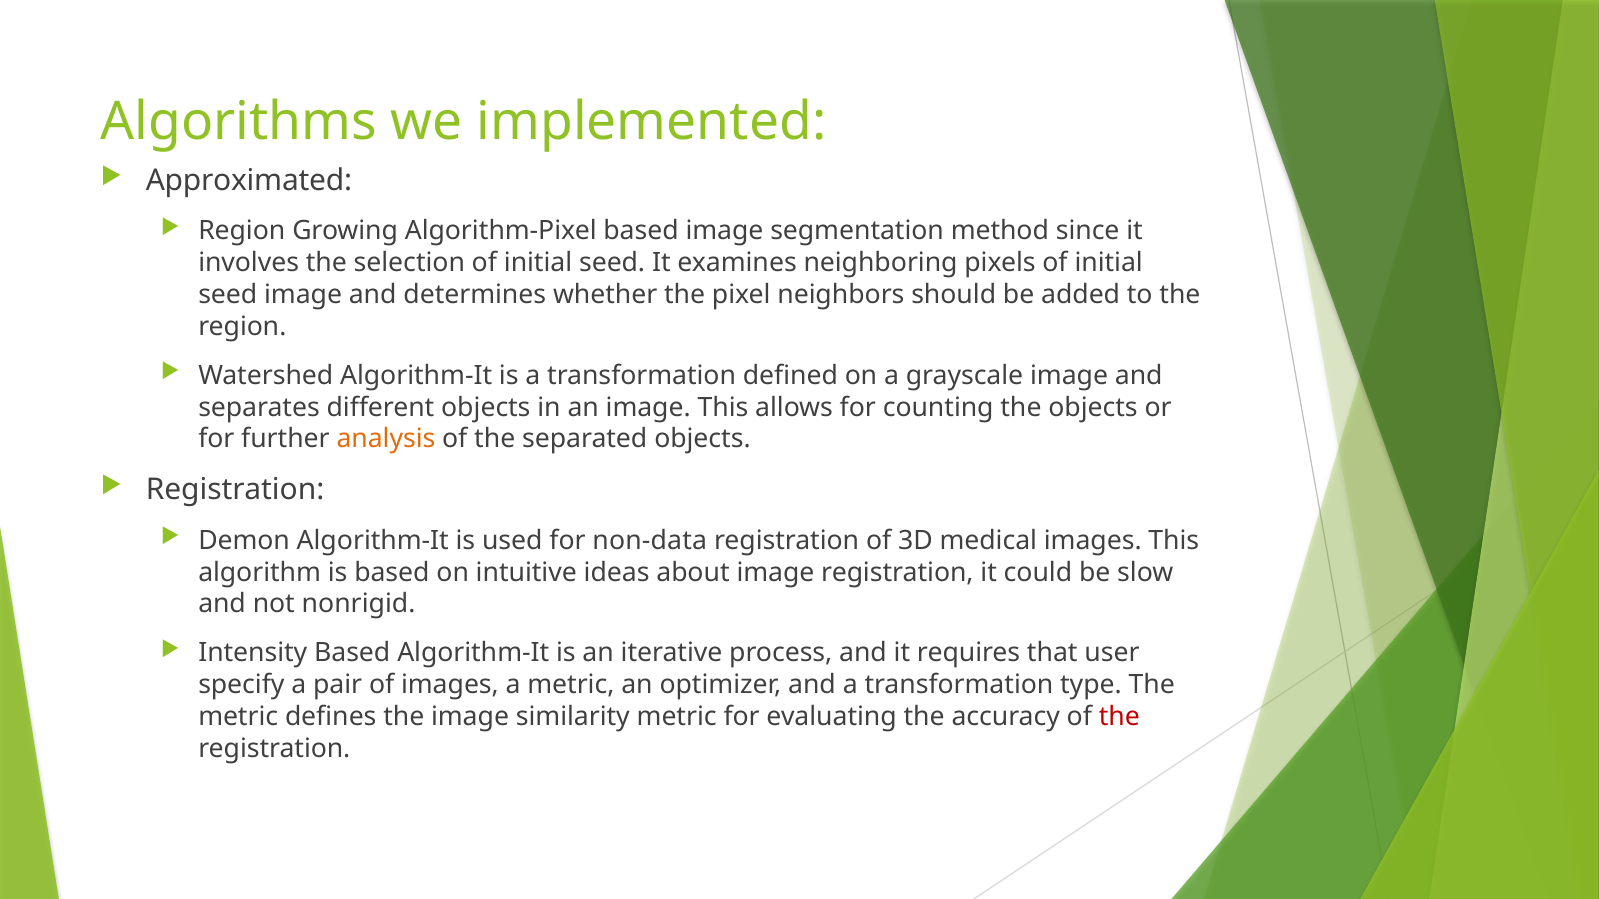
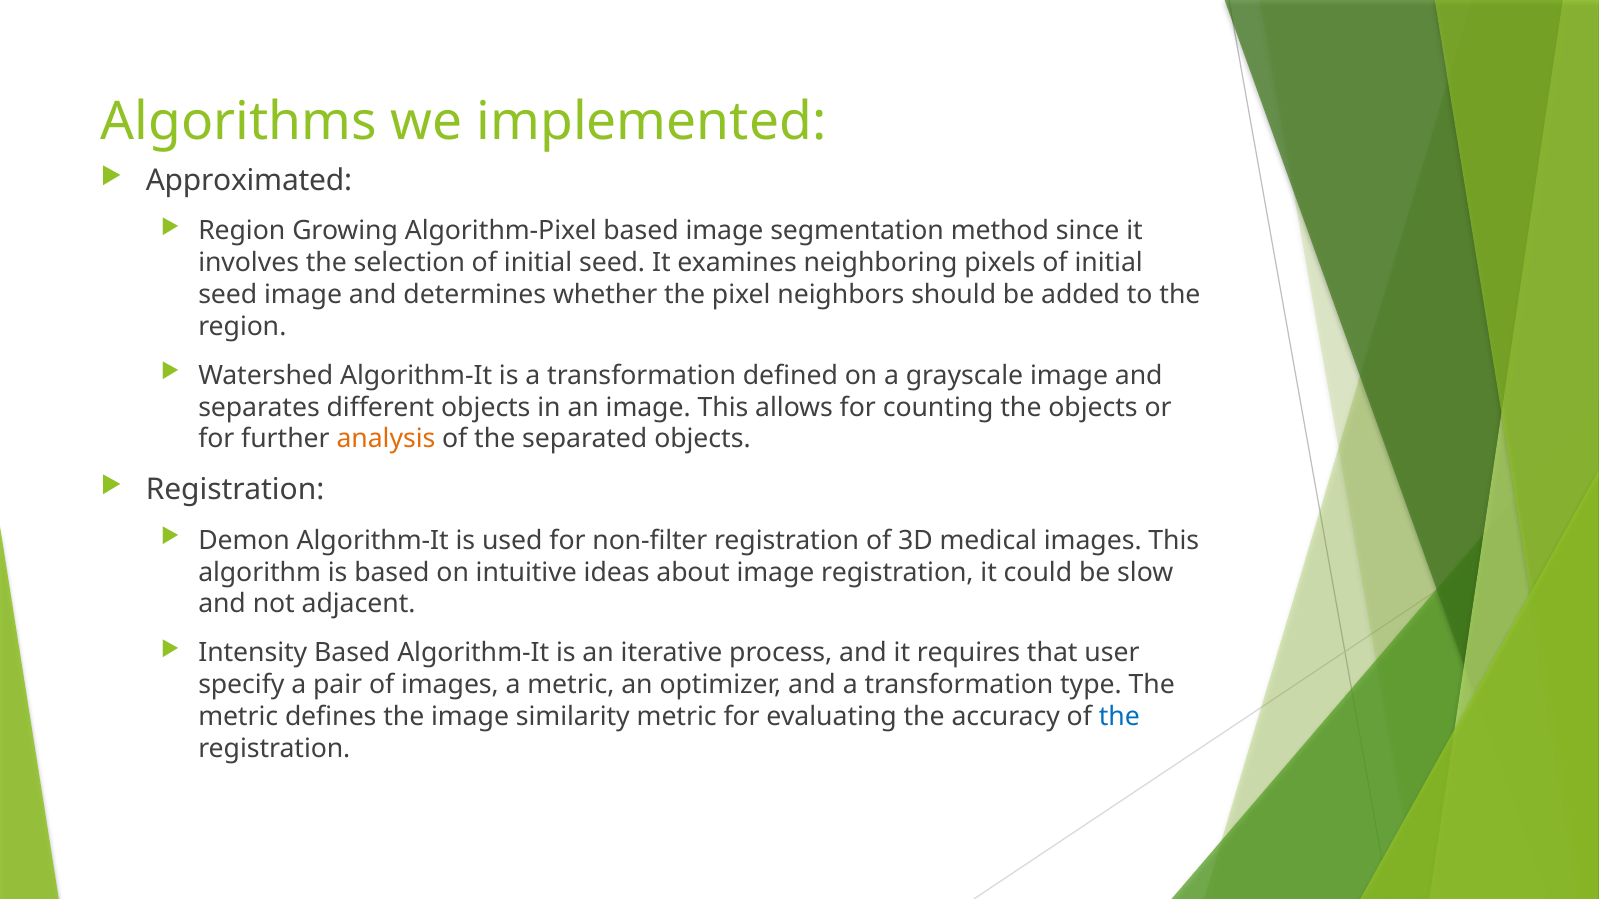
non-data: non-data -> non-filter (650, 541)
nonrigid: nonrigid -> adjacent (359, 604)
the colour: red -> blue (1119, 717)
